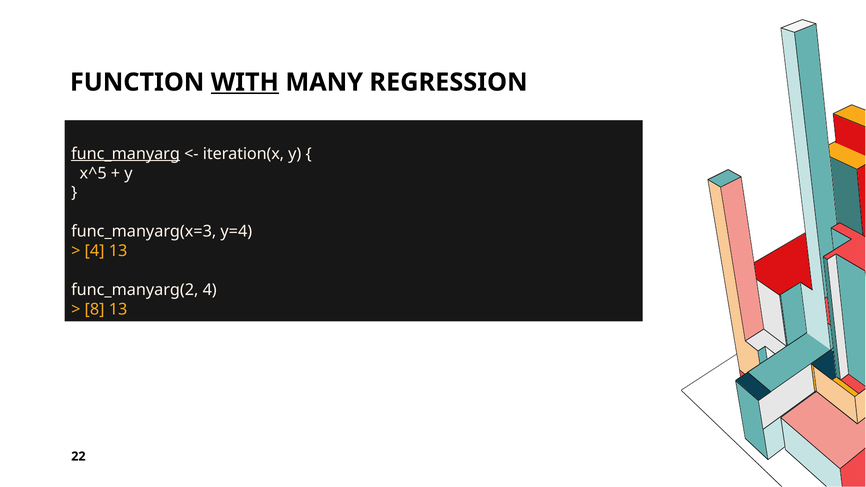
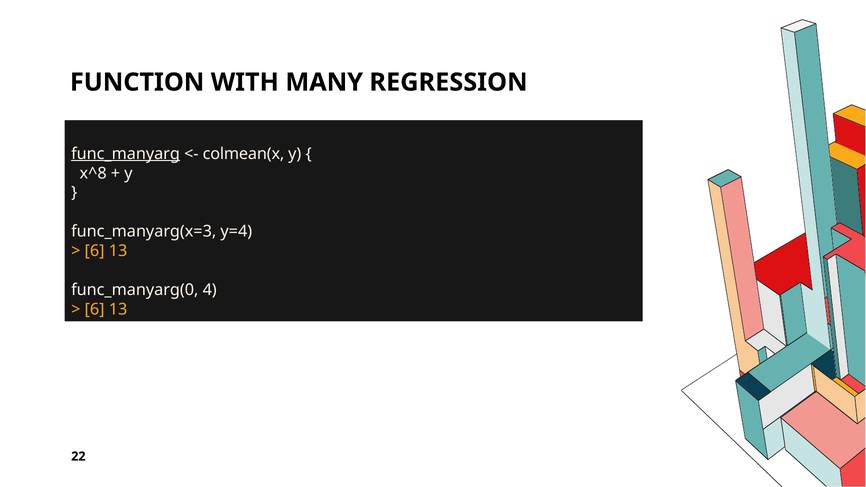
WITH underline: present -> none (245, 82)
iteration(x: iteration(x -> colmean(x (243, 154)
x^5: x^5 -> x^8 (93, 173)
4: 4 -> 6 (95, 251)
func_manyarg(2: func_manyarg(2 -> func_manyarg(0 (135, 290)
8: 8 -> 6 (95, 310)
